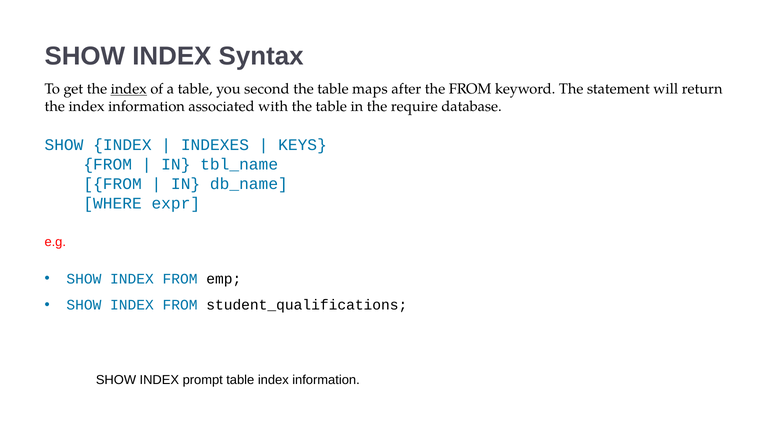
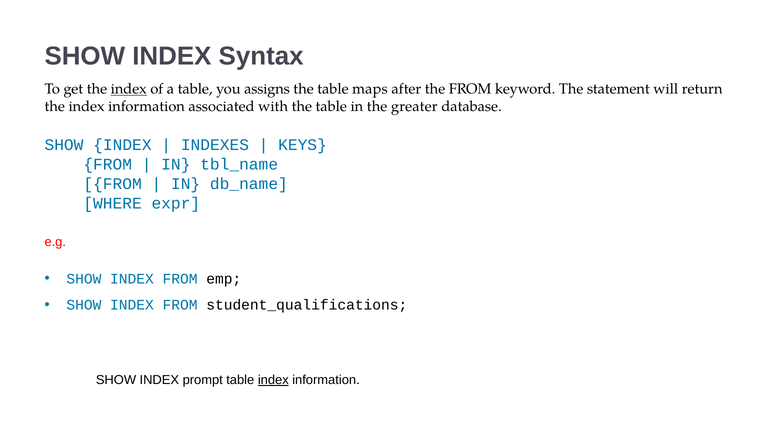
second: second -> assigns (267, 89)
require: require -> greater (414, 106)
index underline: none -> present (273, 380)
